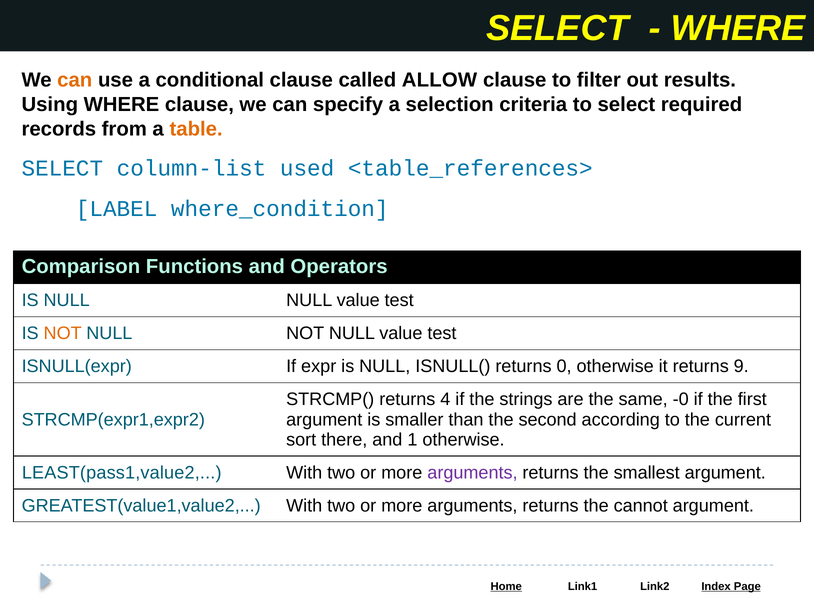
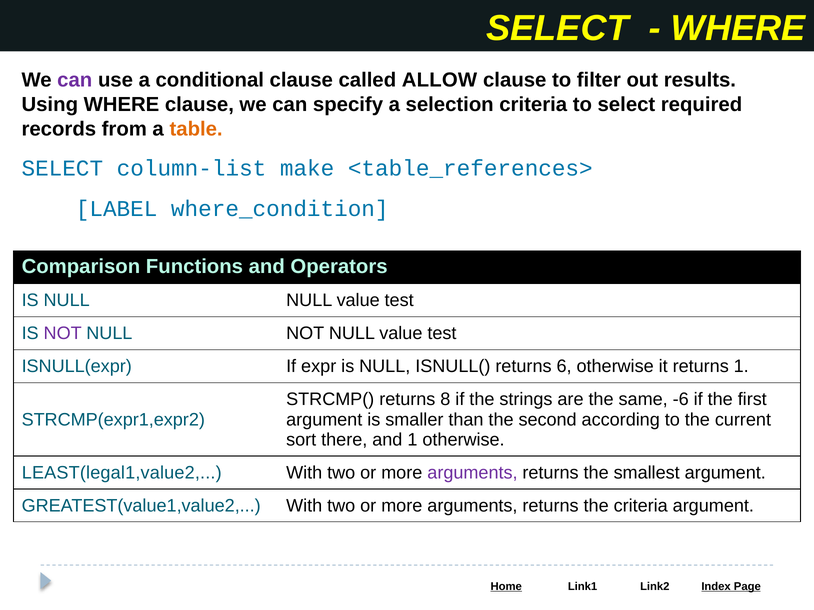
can colour: orange -> purple (75, 80)
used: used -> make (307, 168)
NOT colour: orange -> purple (63, 334)
0: 0 -> 6 (564, 367)
returns 9: 9 -> 1 (741, 367)
4: 4 -> 8 (445, 400)
-0: -0 -> -6 (681, 400)
LEAST(pass1,value2: LEAST(pass1,value2 -> LEAST(legal1,value2 (122, 473)
the cannot: cannot -> criteria (641, 506)
